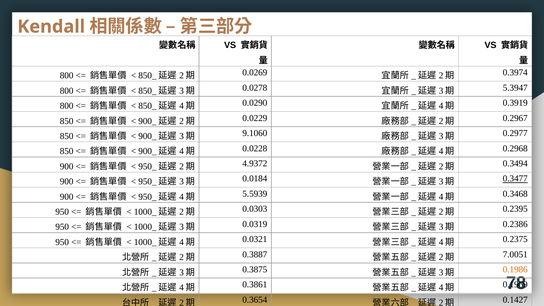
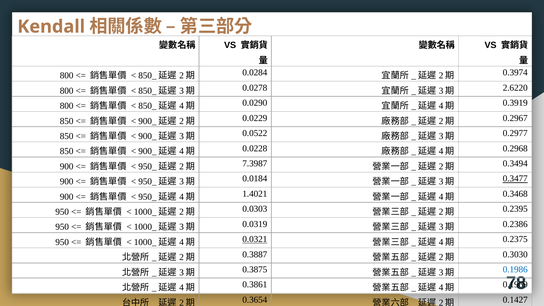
0.0269: 0.0269 -> 0.0284 (255, 73)
5.3947: 5.3947 -> 2.6220 (515, 88)
9.1060: 9.1060 -> 0.0522 (255, 133)
4.9372: 4.9372 -> 7.3987 (255, 164)
5.5939: 5.5939 -> 1.4021 (255, 194)
0.0321 underline: none -> present (255, 239)
7.0051: 7.0051 -> 0.3030 (515, 254)
0.1986 colour: orange -> blue (515, 270)
